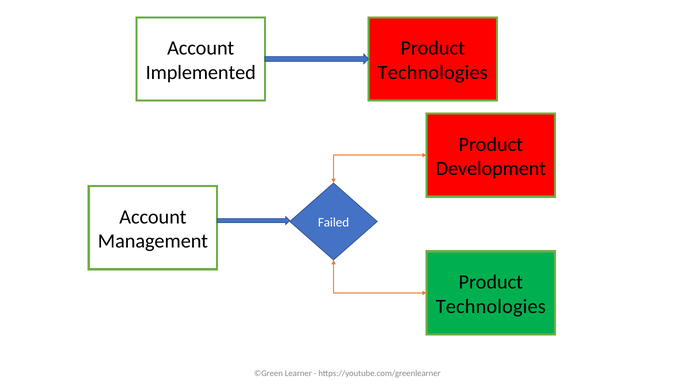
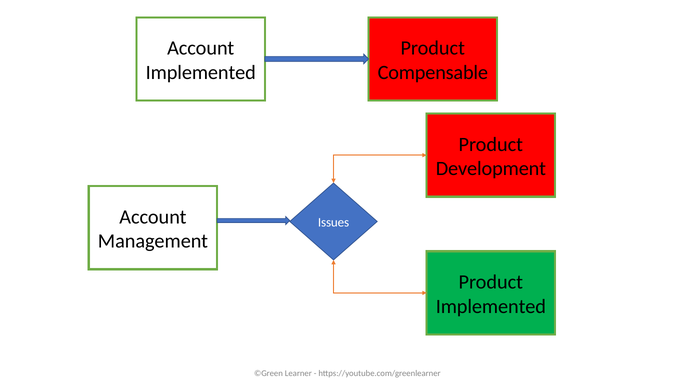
Technologies: Technologies -> Compensable (433, 73)
Failed: Failed -> Issues (334, 222)
Technologies: Technologies -> Implemented (491, 306)
